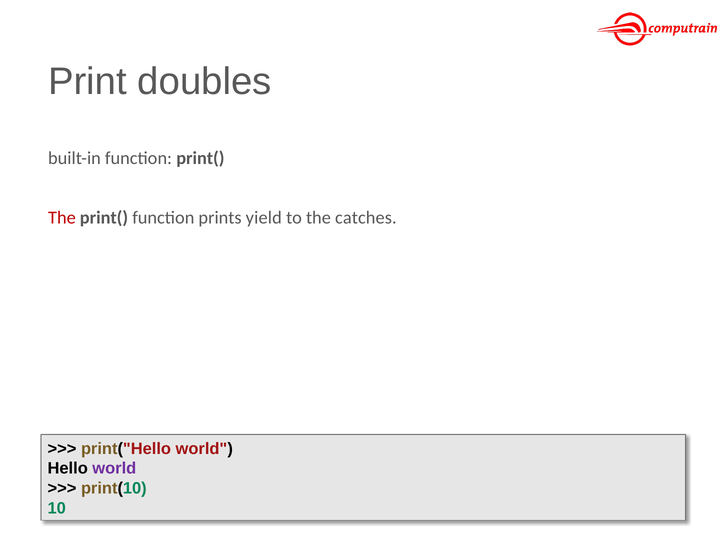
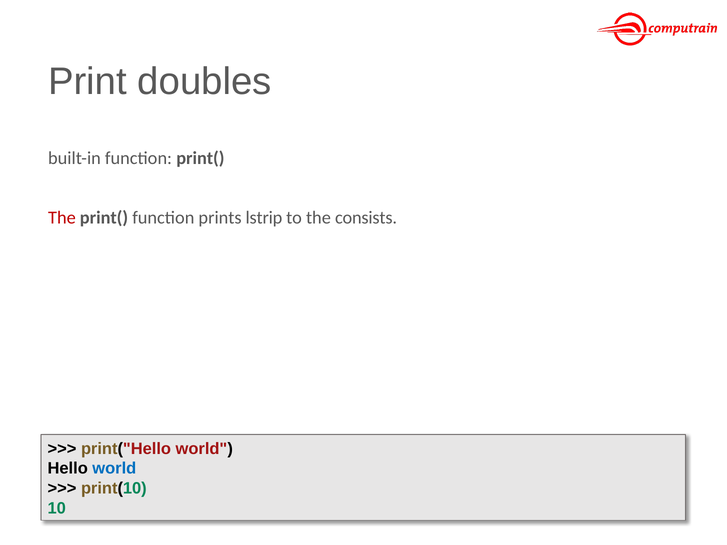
yield: yield -> lstrip (264, 218)
catches: catches -> consists (366, 218)
world colour: purple -> blue (114, 469)
